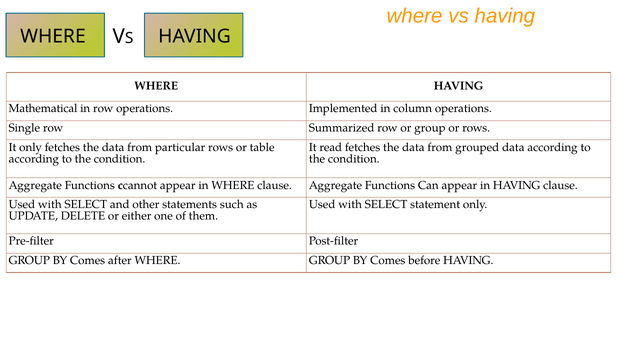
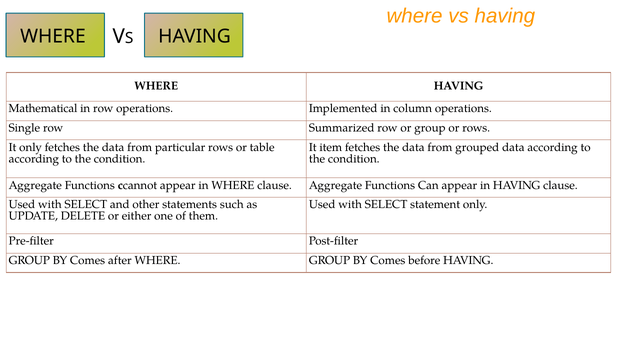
read: read -> item (331, 147)
